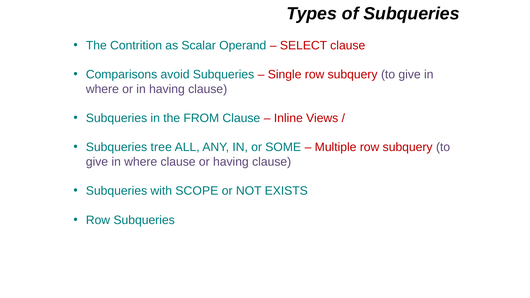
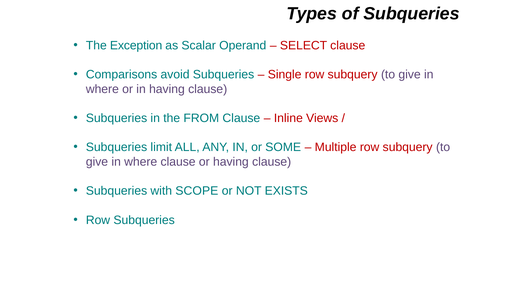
Contrition: Contrition -> Exception (136, 45)
tree: tree -> limit (161, 147)
